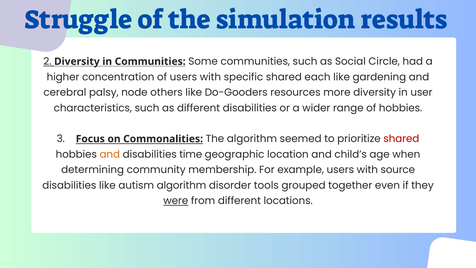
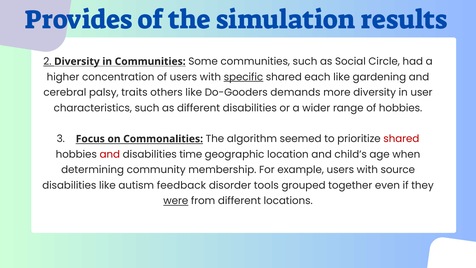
Struggle: Struggle -> Provides (79, 20)
specific underline: none -> present (243, 77)
node: node -> traits (134, 92)
resources: resources -> demands (295, 92)
and colour: orange -> red (110, 154)
autism algorithm: algorithm -> feedback (181, 185)
